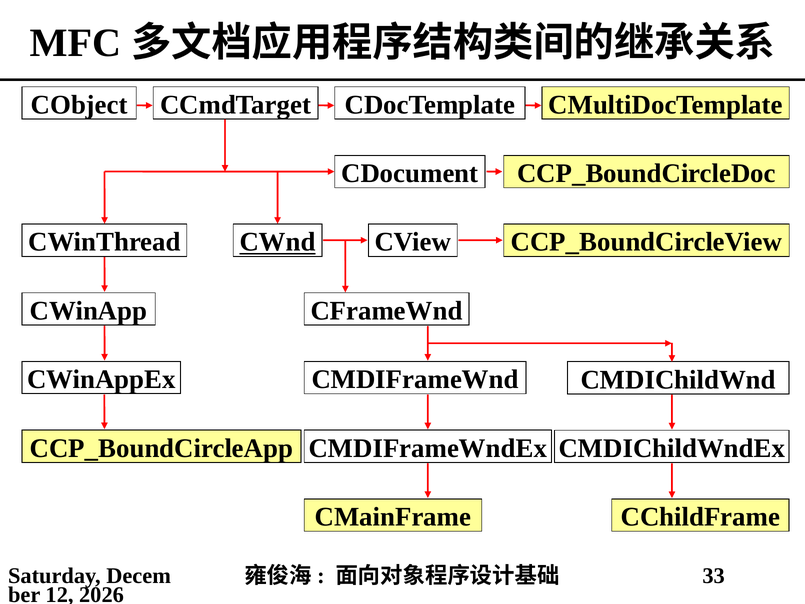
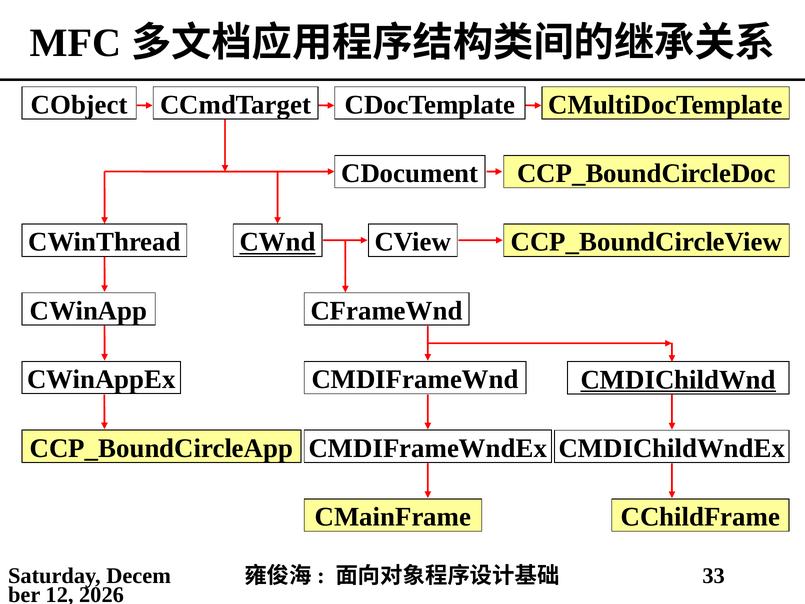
CMDIChildWnd underline: none -> present (678, 380)
